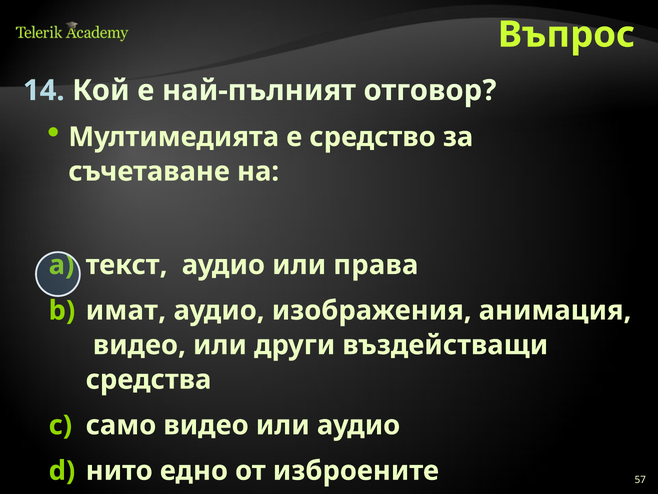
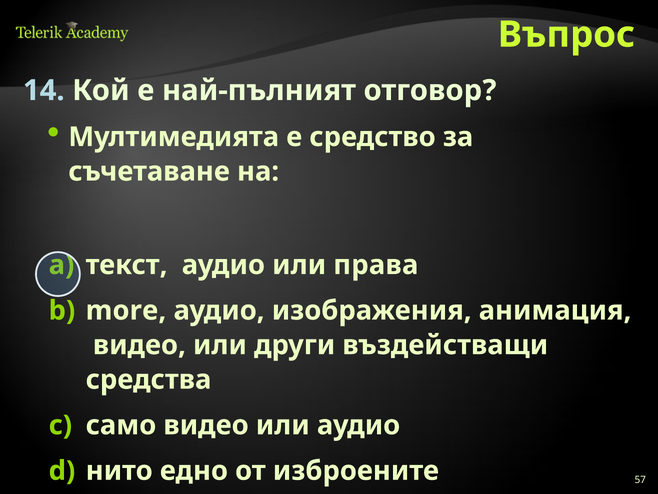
имат: имат -> more (126, 310)
